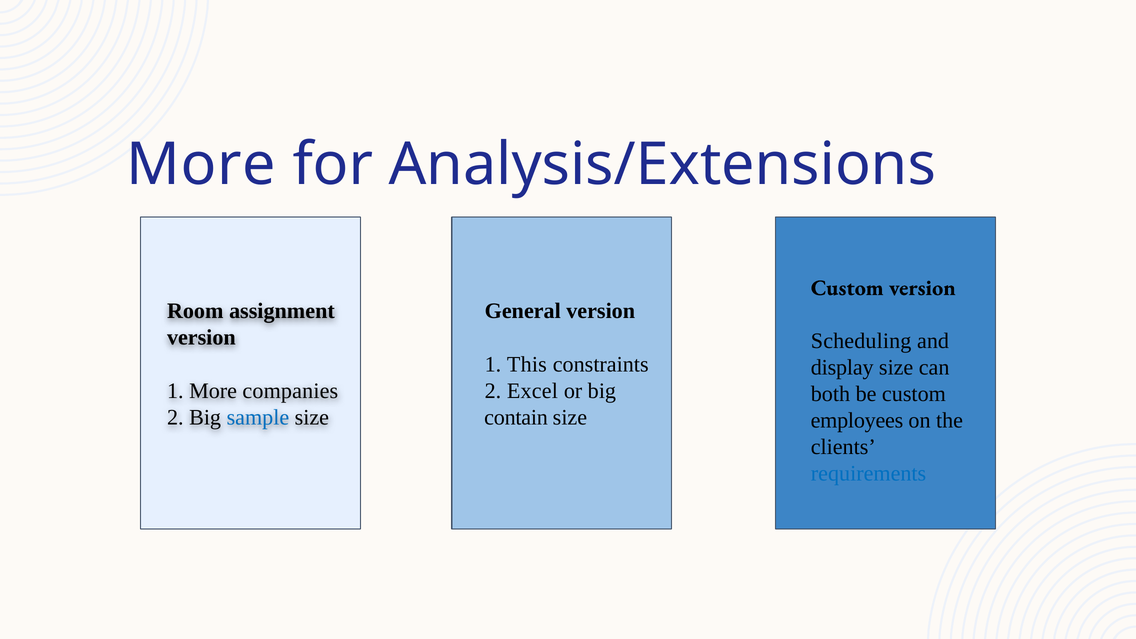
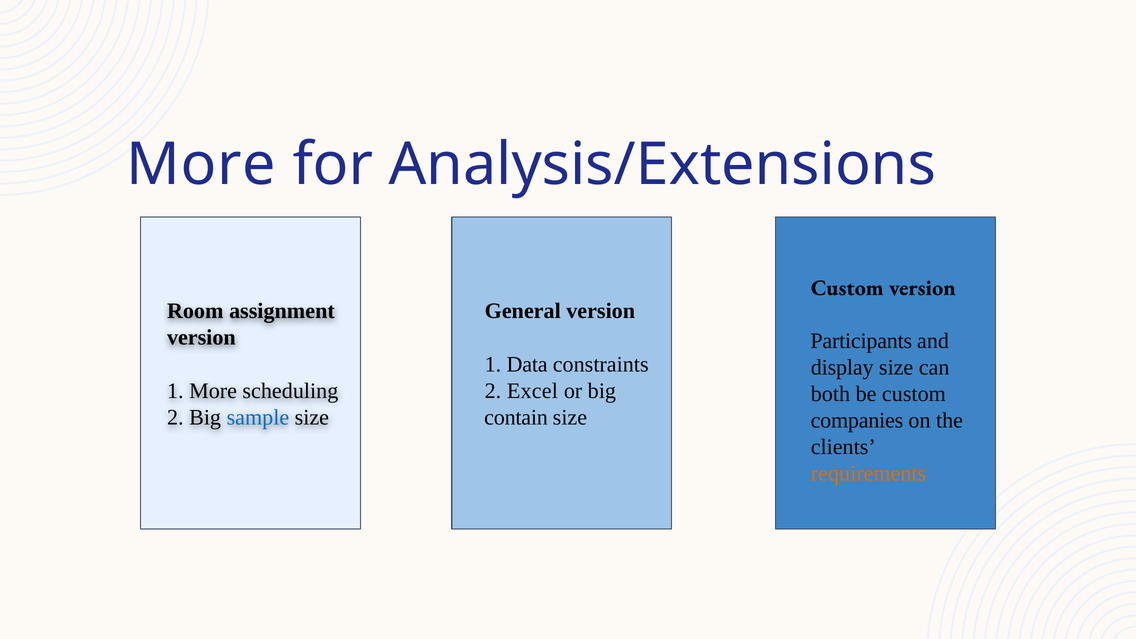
Scheduling: Scheduling -> Participants (861, 341)
This: This -> Data (527, 364)
companies: companies -> scheduling (290, 391)
employees: employees -> companies (857, 420)
requirements colour: blue -> orange (869, 473)
